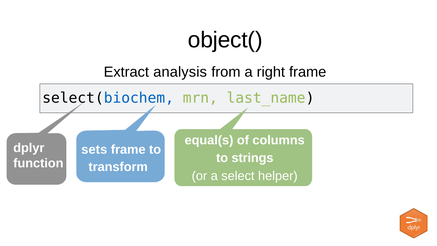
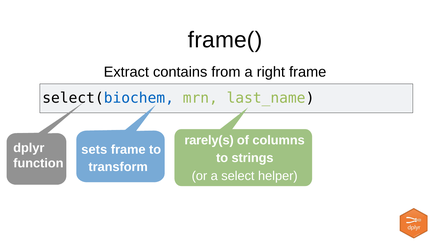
object(: object( -> frame( (225, 40)
analysis: analysis -> contains (180, 72)
equal(s: equal(s -> rarely(s (209, 140)
